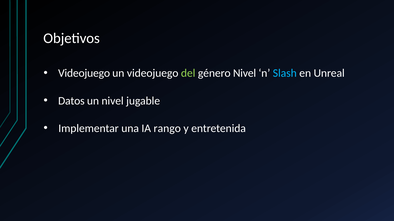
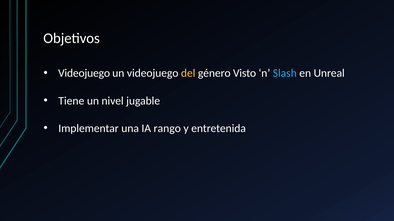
del colour: light green -> yellow (188, 73)
género Nivel: Nivel -> Visto (245, 73)
Datos: Datos -> Tiene (71, 101)
